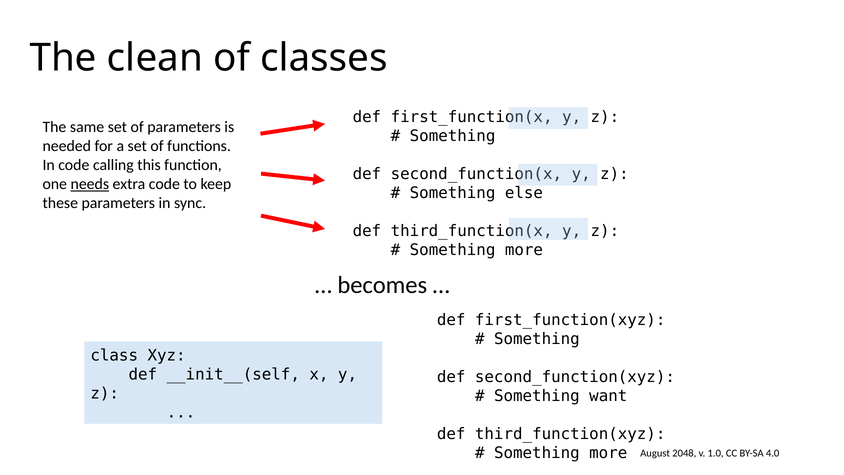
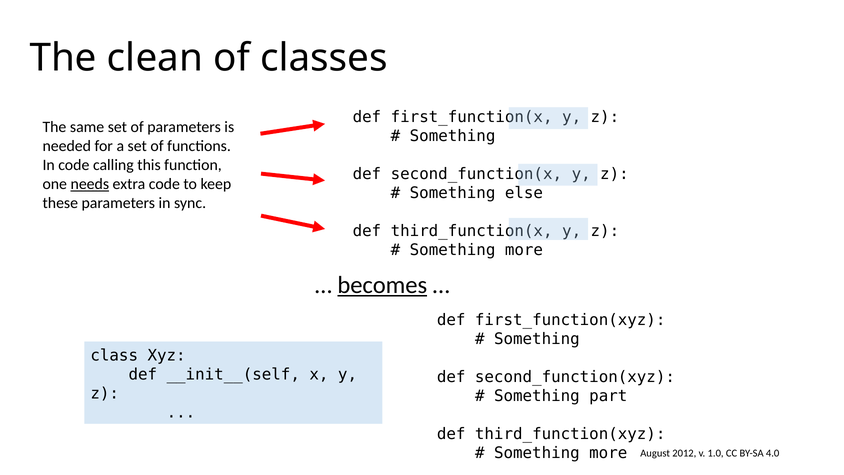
becomes underline: none -> present (382, 285)
want: want -> part (608, 396)
2048: 2048 -> 2012 (684, 453)
